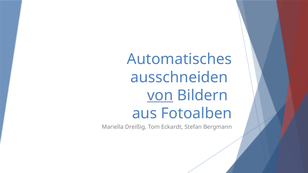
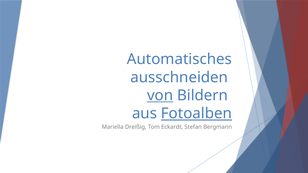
Fotoalben underline: none -> present (196, 114)
